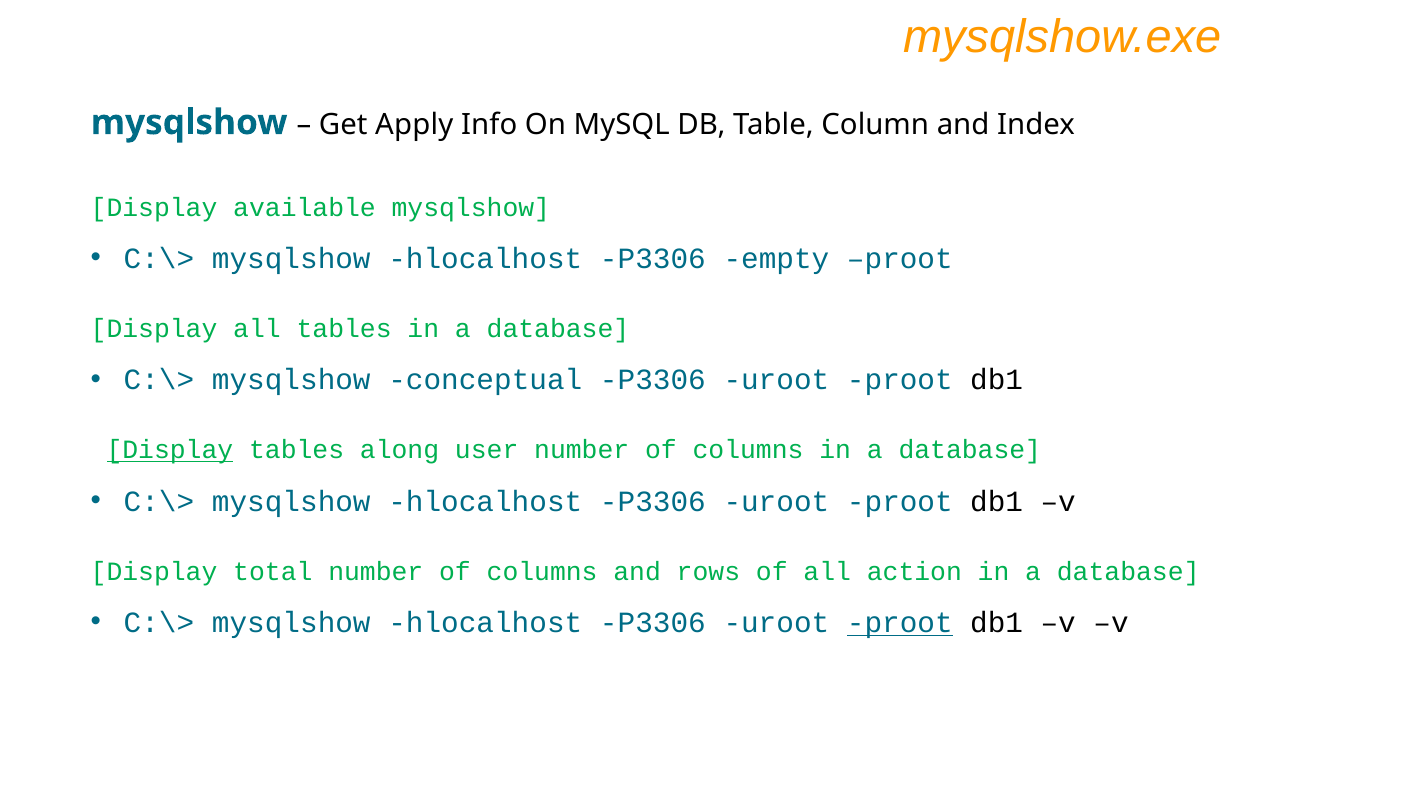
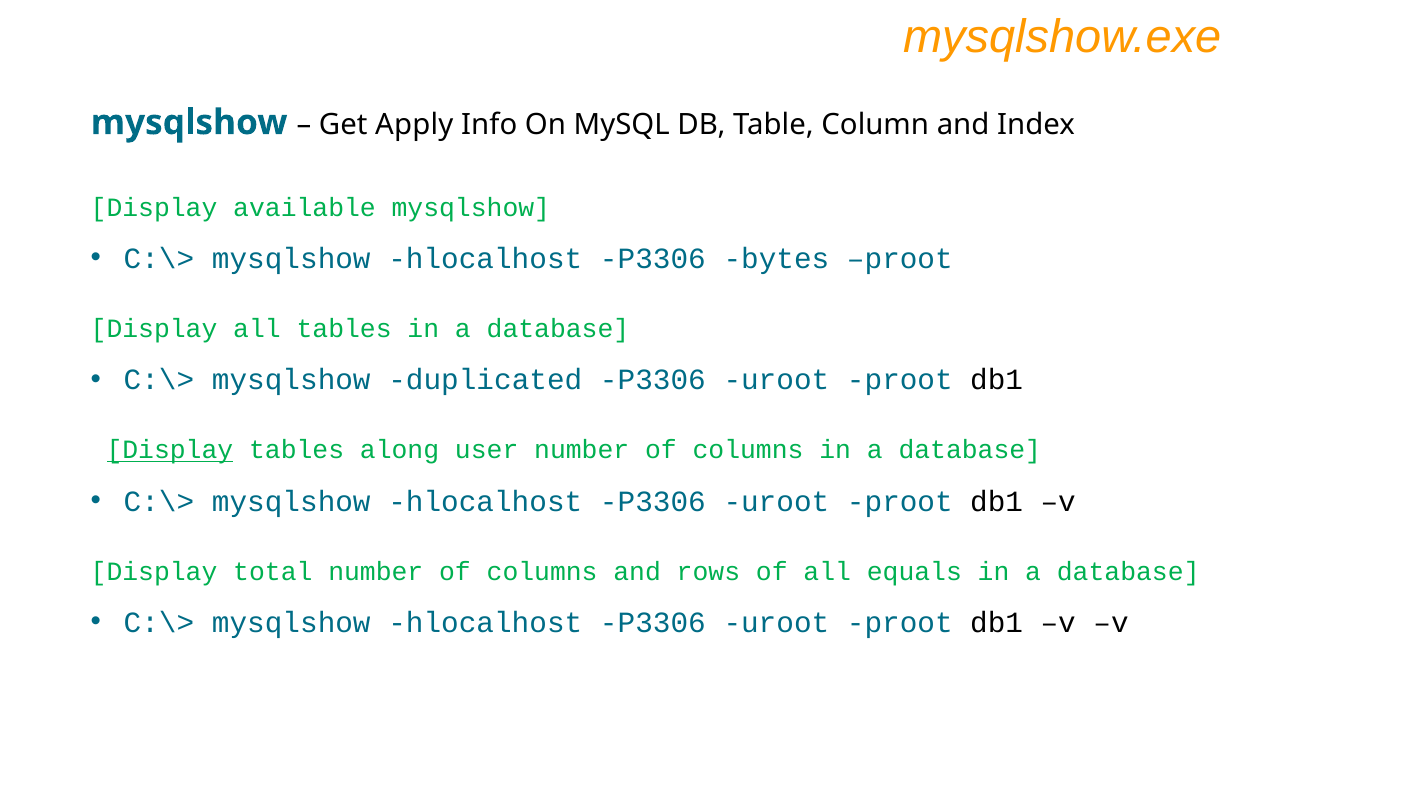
empty: empty -> bytes (776, 259)
conceptual: conceptual -> duplicated (485, 380)
action: action -> equals (914, 572)
proot underline: present -> none (900, 623)
